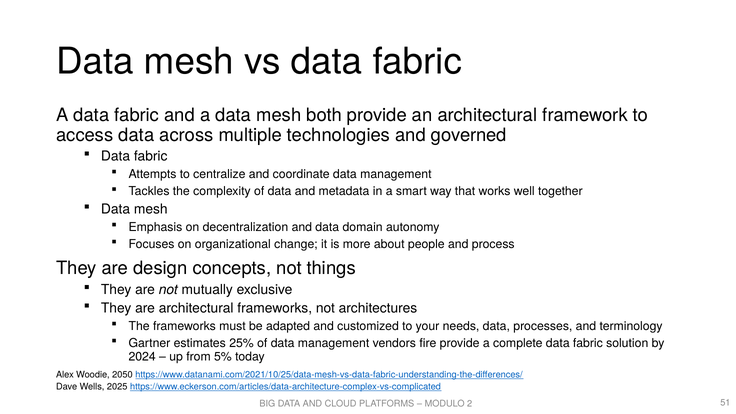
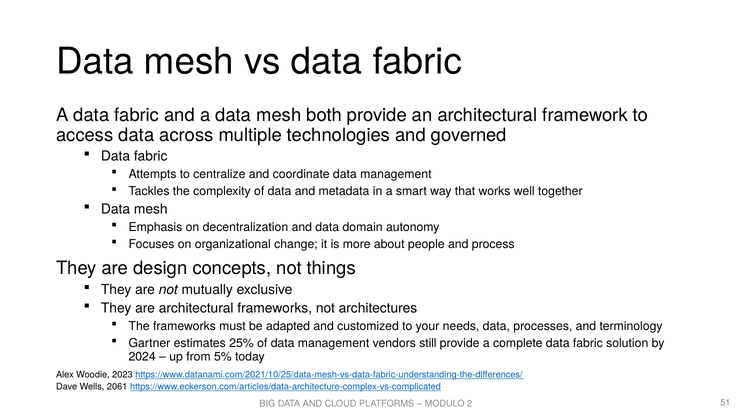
fire: fire -> still (428, 343)
2050: 2050 -> 2023 (122, 375)
2025: 2025 -> 2061 (117, 387)
